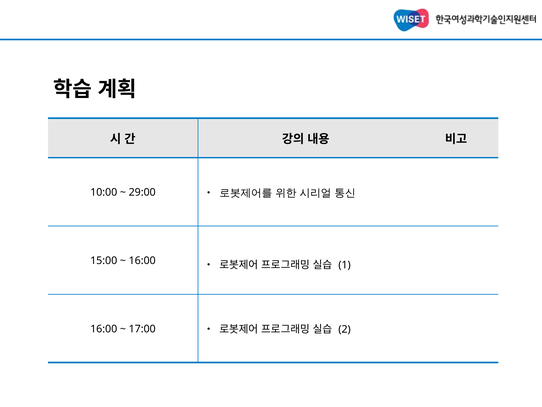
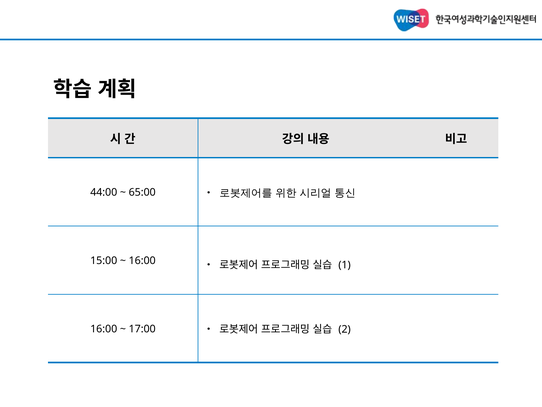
10:00: 10:00 -> 44:00 (104, 192)
29:00: 29:00 -> 65:00 (142, 192)
